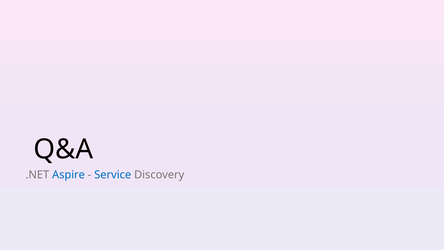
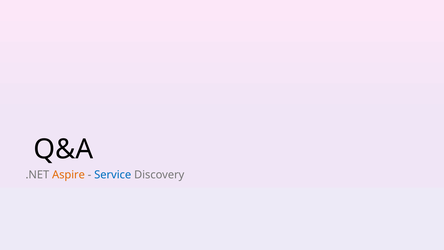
Aspire colour: blue -> orange (69, 175)
